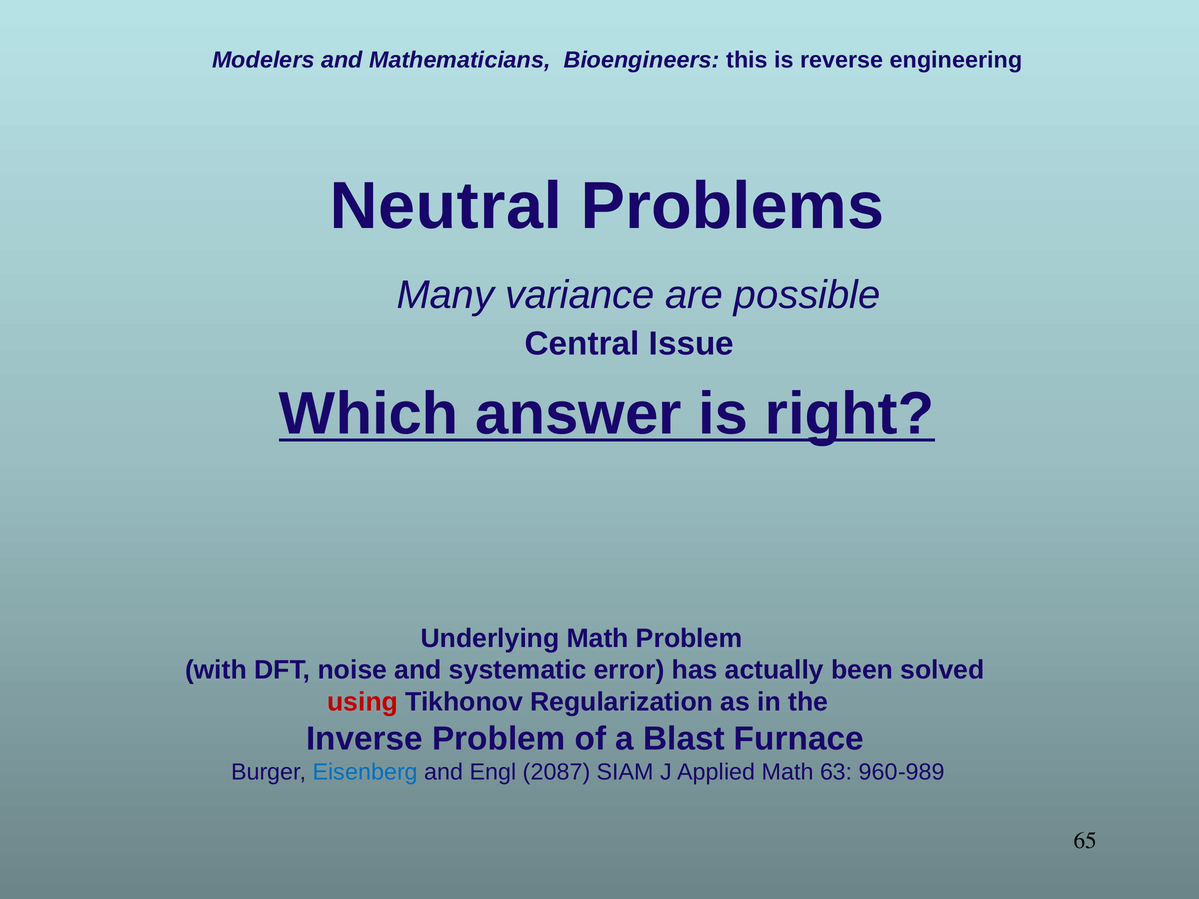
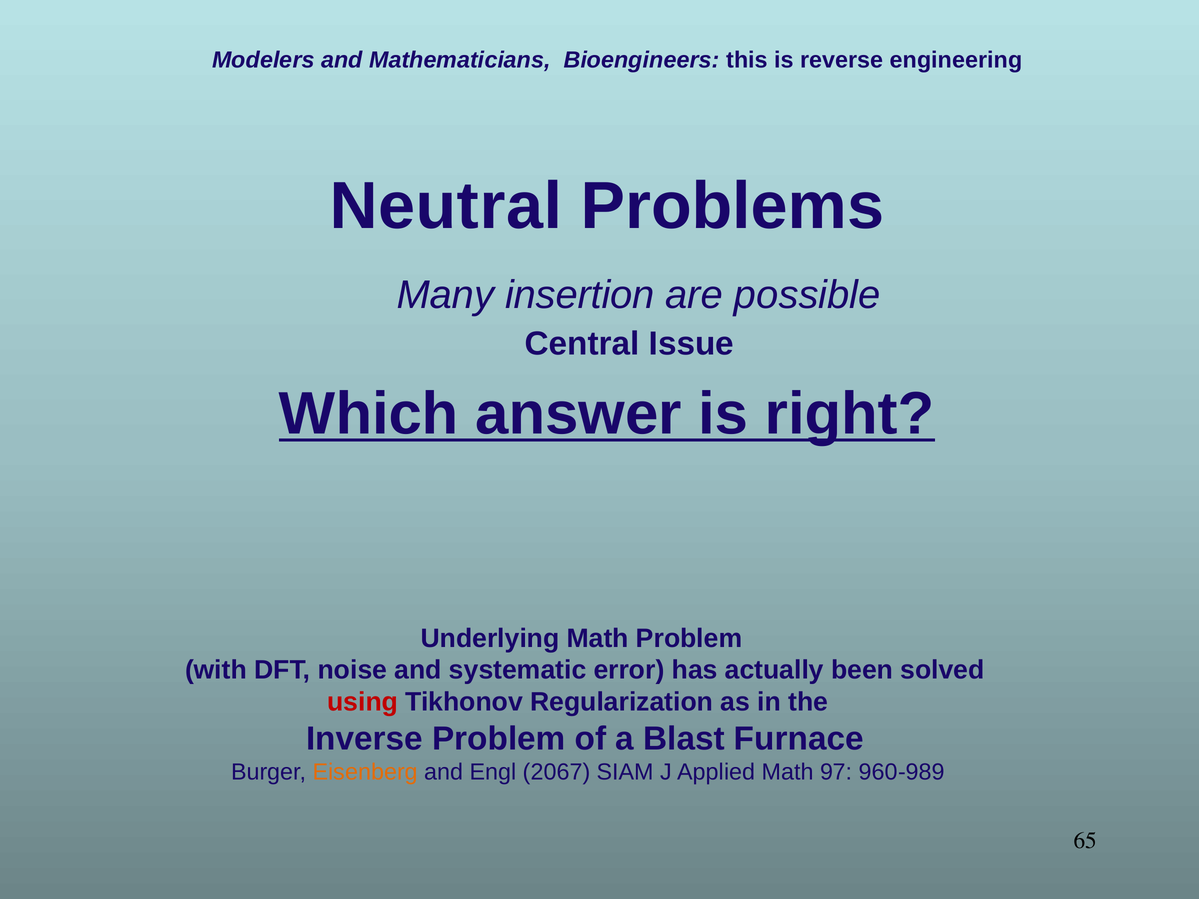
variance: variance -> insertion (580, 295)
Eisenberg colour: blue -> orange (365, 772)
2087: 2087 -> 2067 (557, 772)
63: 63 -> 97 (836, 772)
